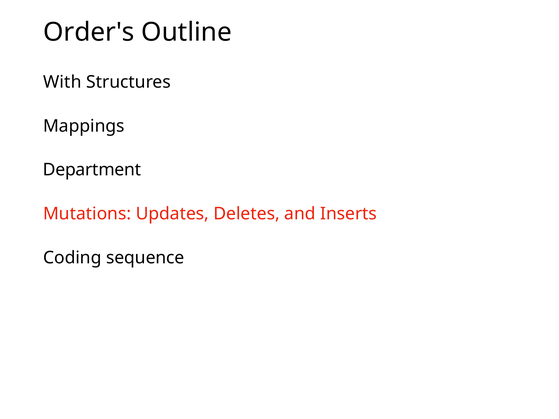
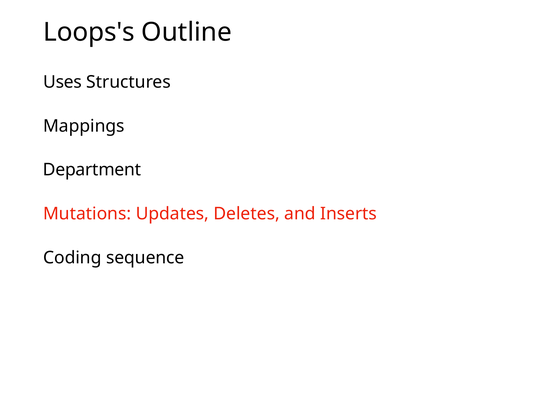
Order's: Order's -> Loops's (89, 32)
With: With -> Uses (63, 82)
